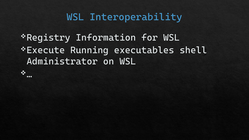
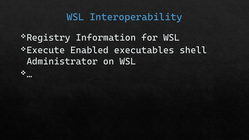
Running: Running -> Enabled (89, 50)
